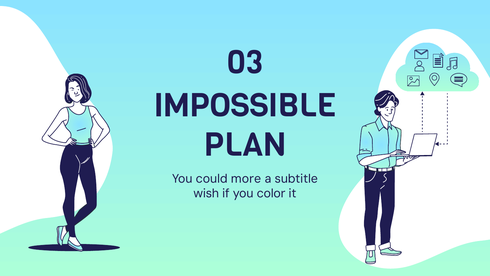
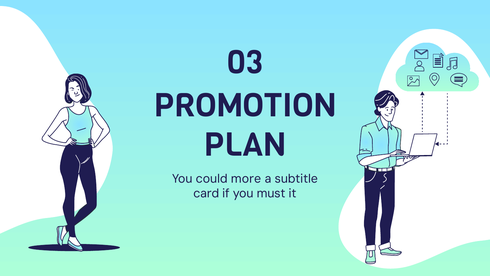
IMPOSSIBLE: IMPOSSIBLE -> PROMOTION (245, 106)
wish: wish -> card (206, 193)
color: color -> must (271, 193)
